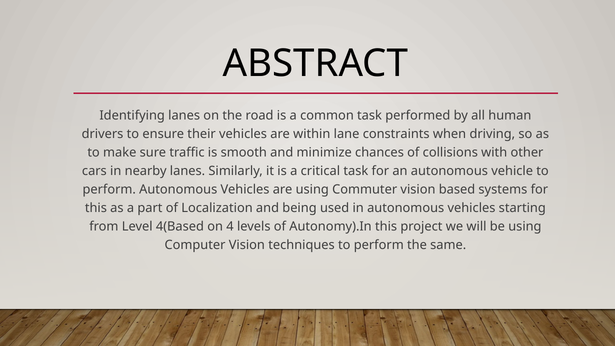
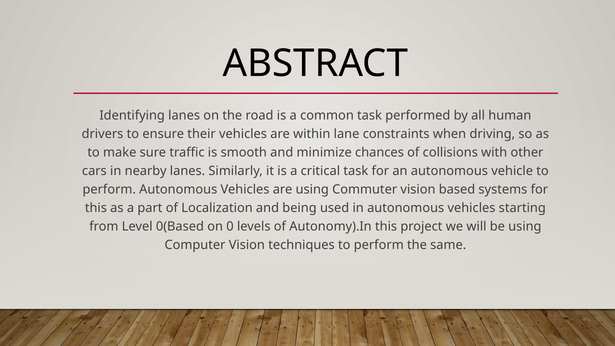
4(Based: 4(Based -> 0(Based (180, 226)
4: 4 -> 0 (230, 226)
